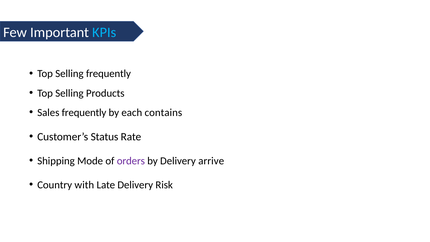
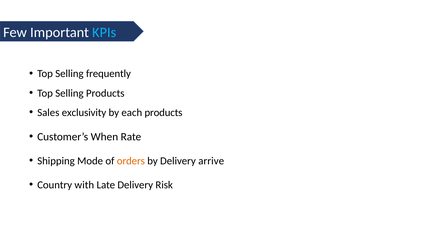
Sales frequently: frequently -> exclusivity (84, 112)
each contains: contains -> products (163, 112)
Status: Status -> When (104, 137)
orders colour: purple -> orange (131, 161)
